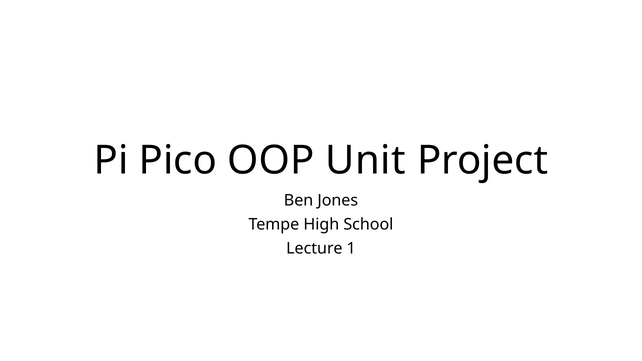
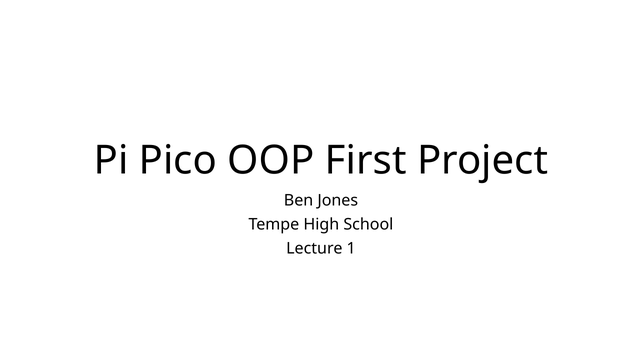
Unit: Unit -> First (366, 160)
